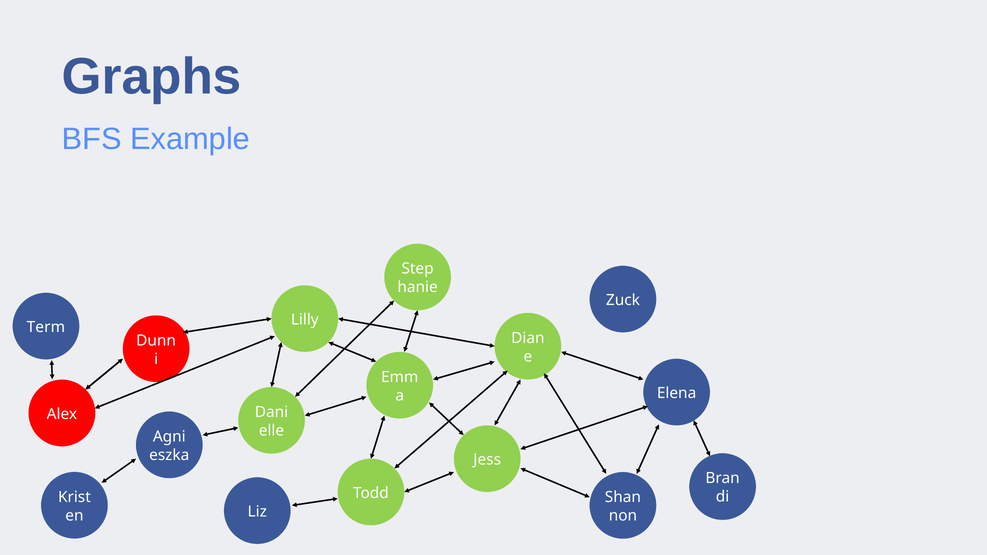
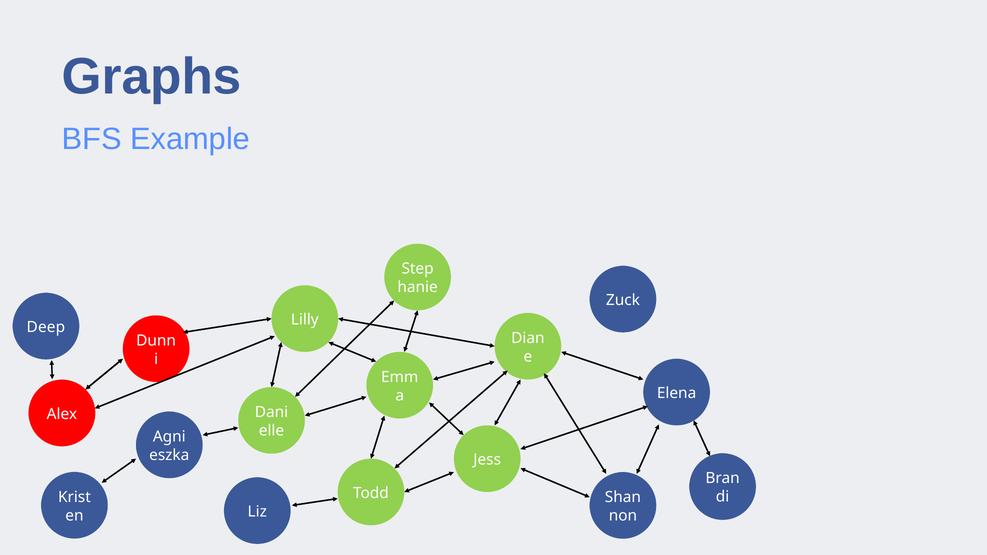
Term: Term -> Deep (46, 327)
